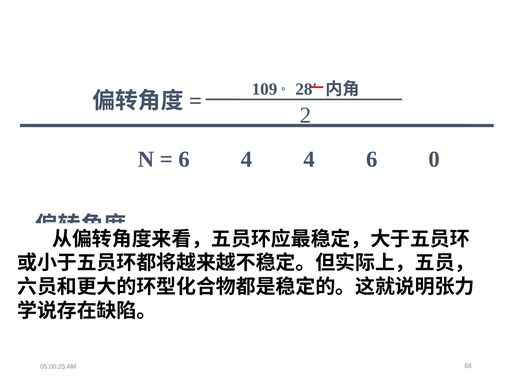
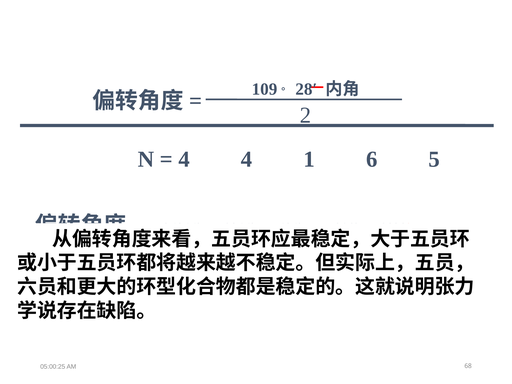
6: 6 -> 4 (184, 159)
4 4: 4 -> 1 (309, 159)
0: 0 -> 5 (434, 159)
